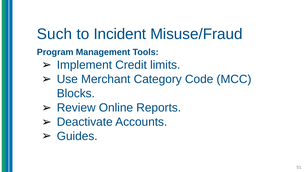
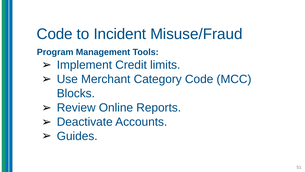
Such: Such -> Code (55, 34)
